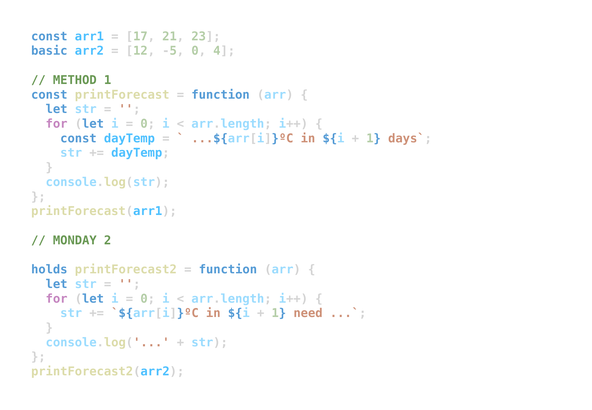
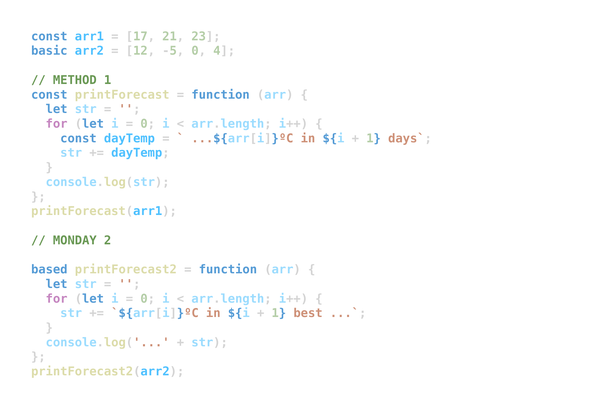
holds: holds -> based (49, 269)
need: need -> best (308, 313)
